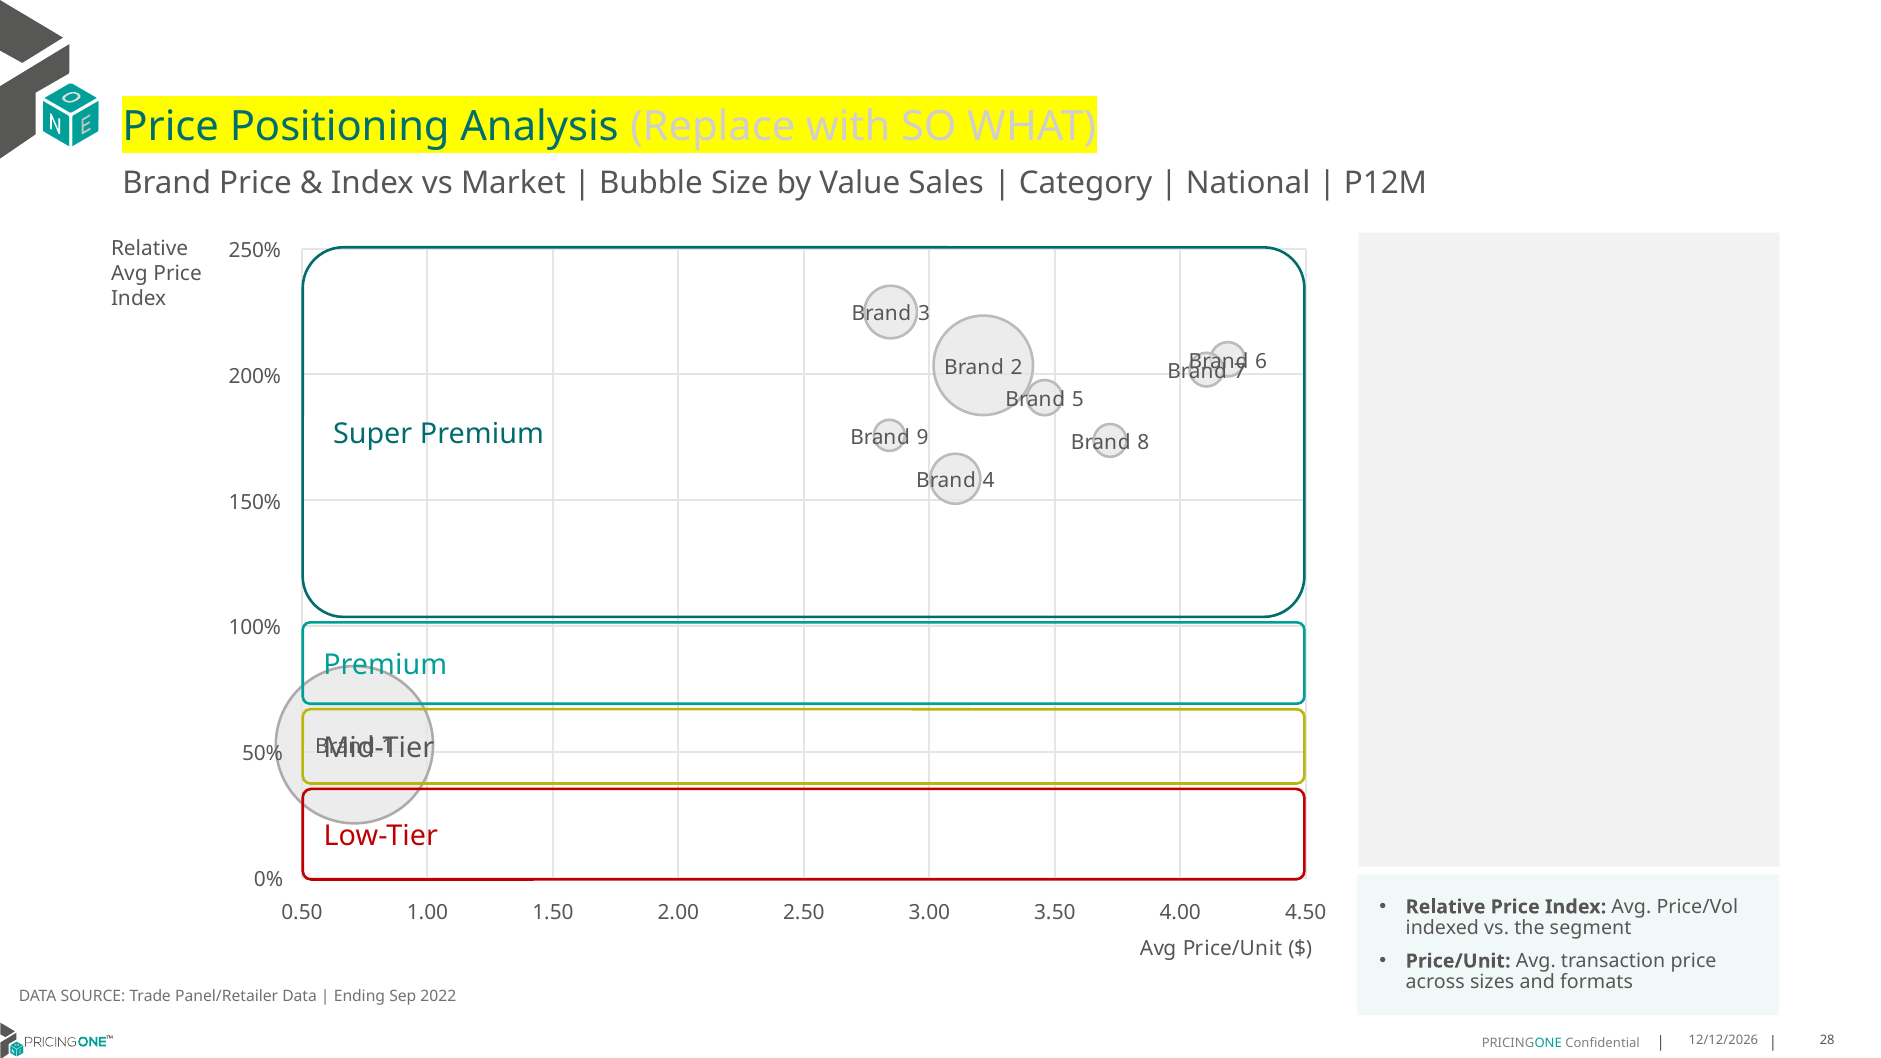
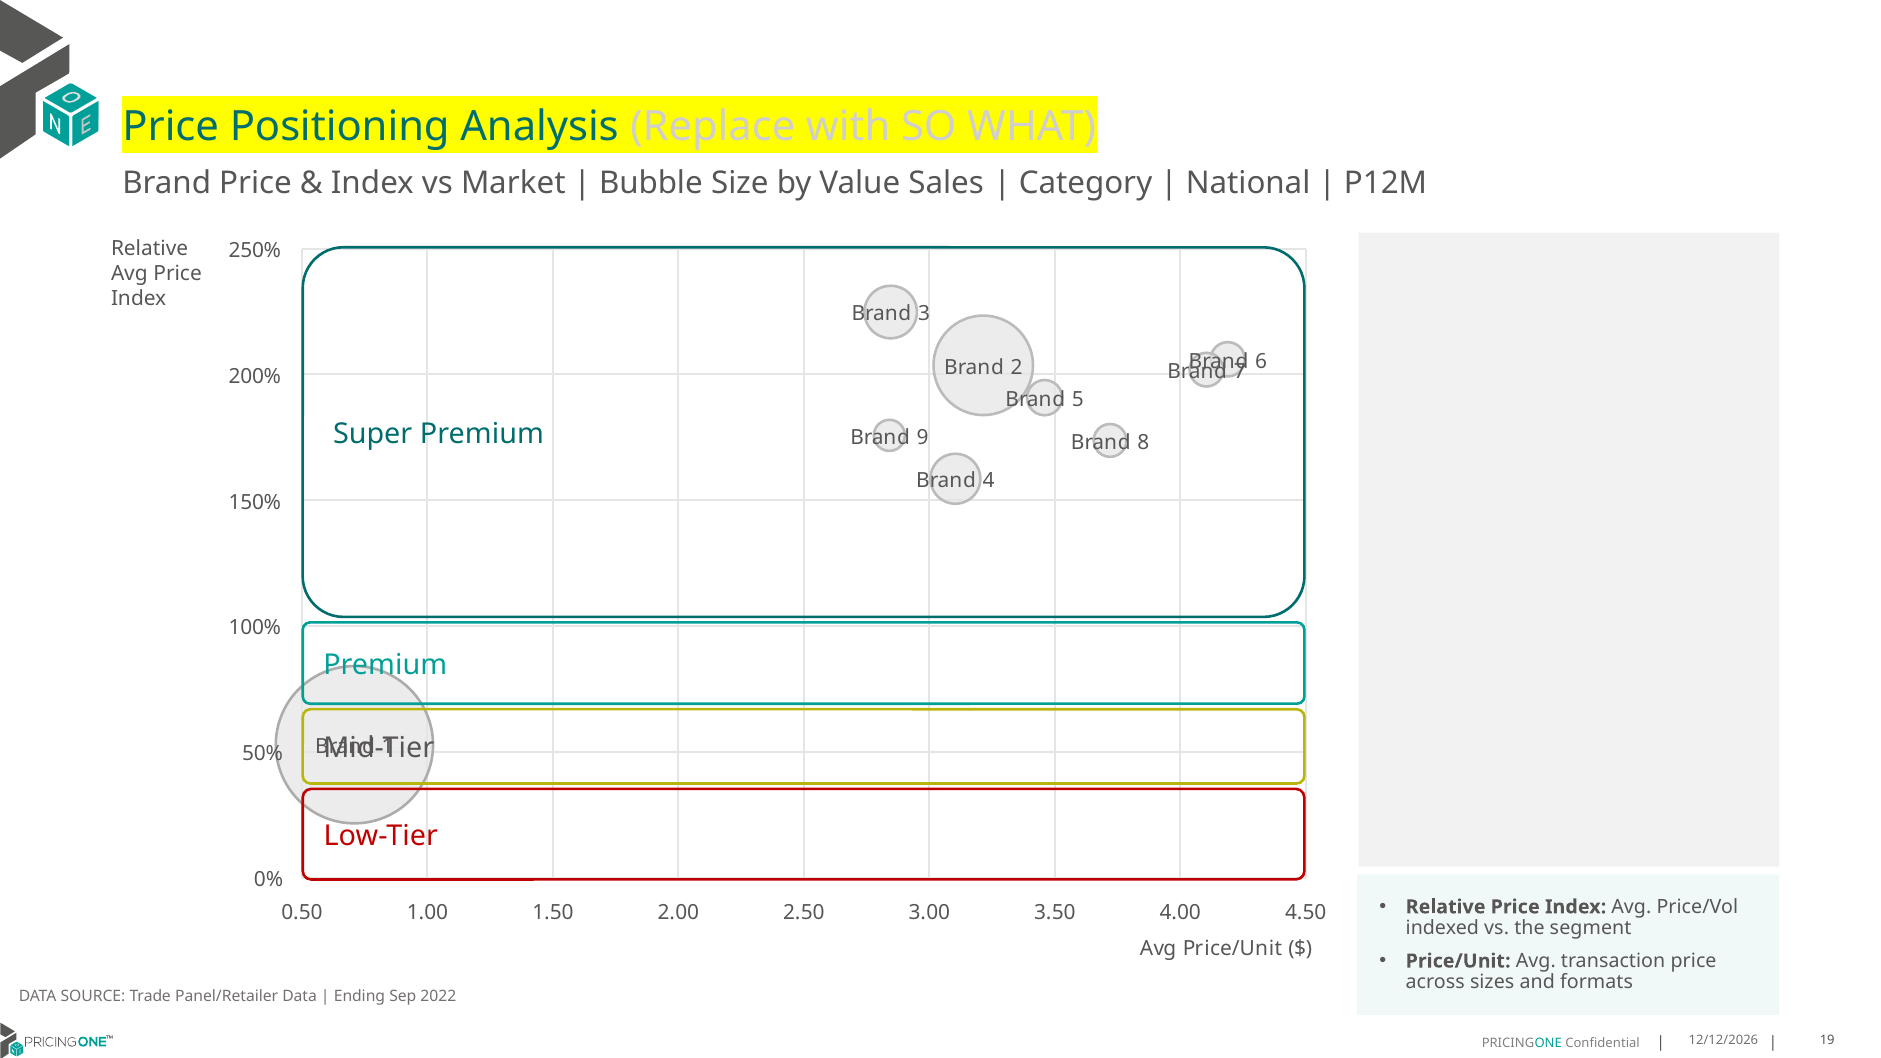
28: 28 -> 19 (1827, 1040)
